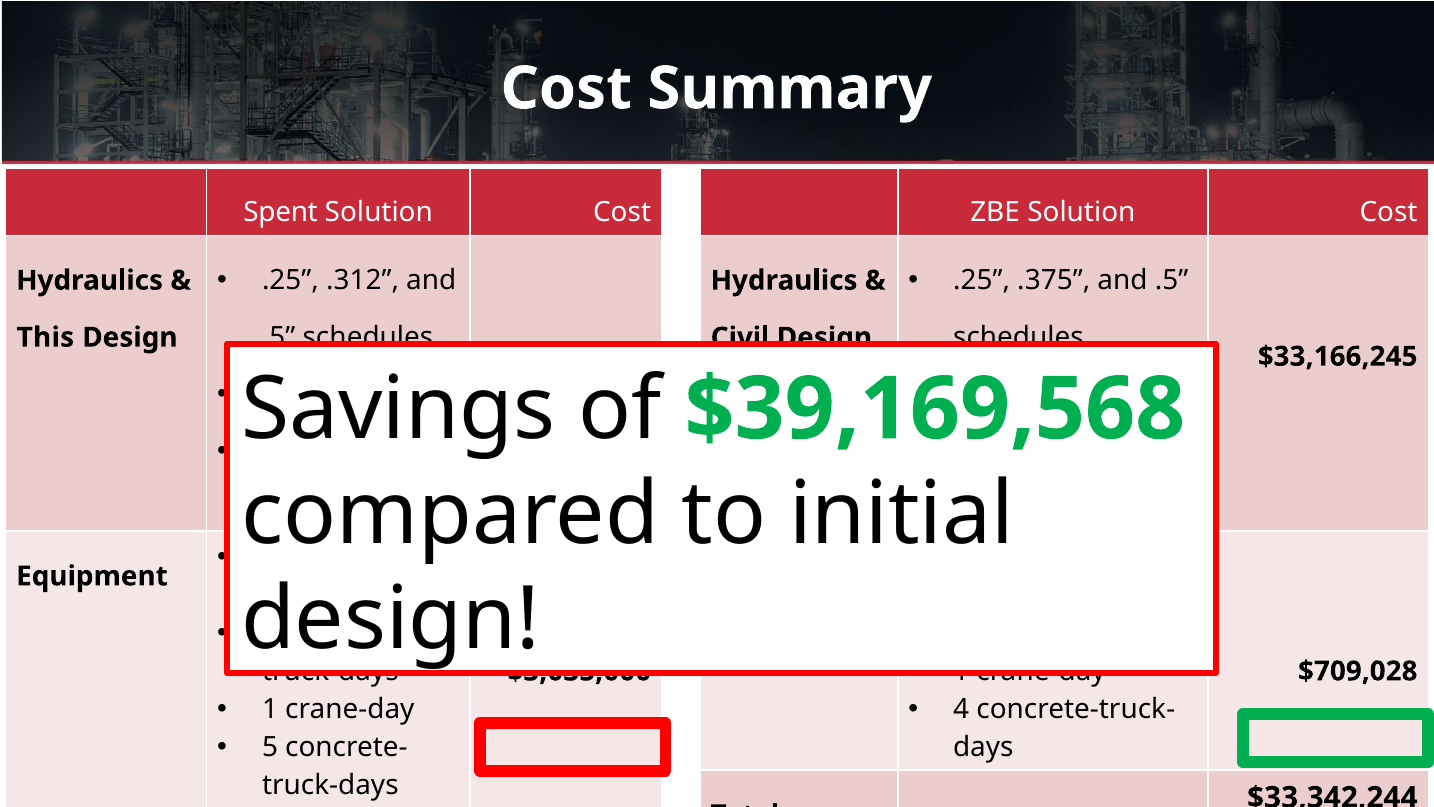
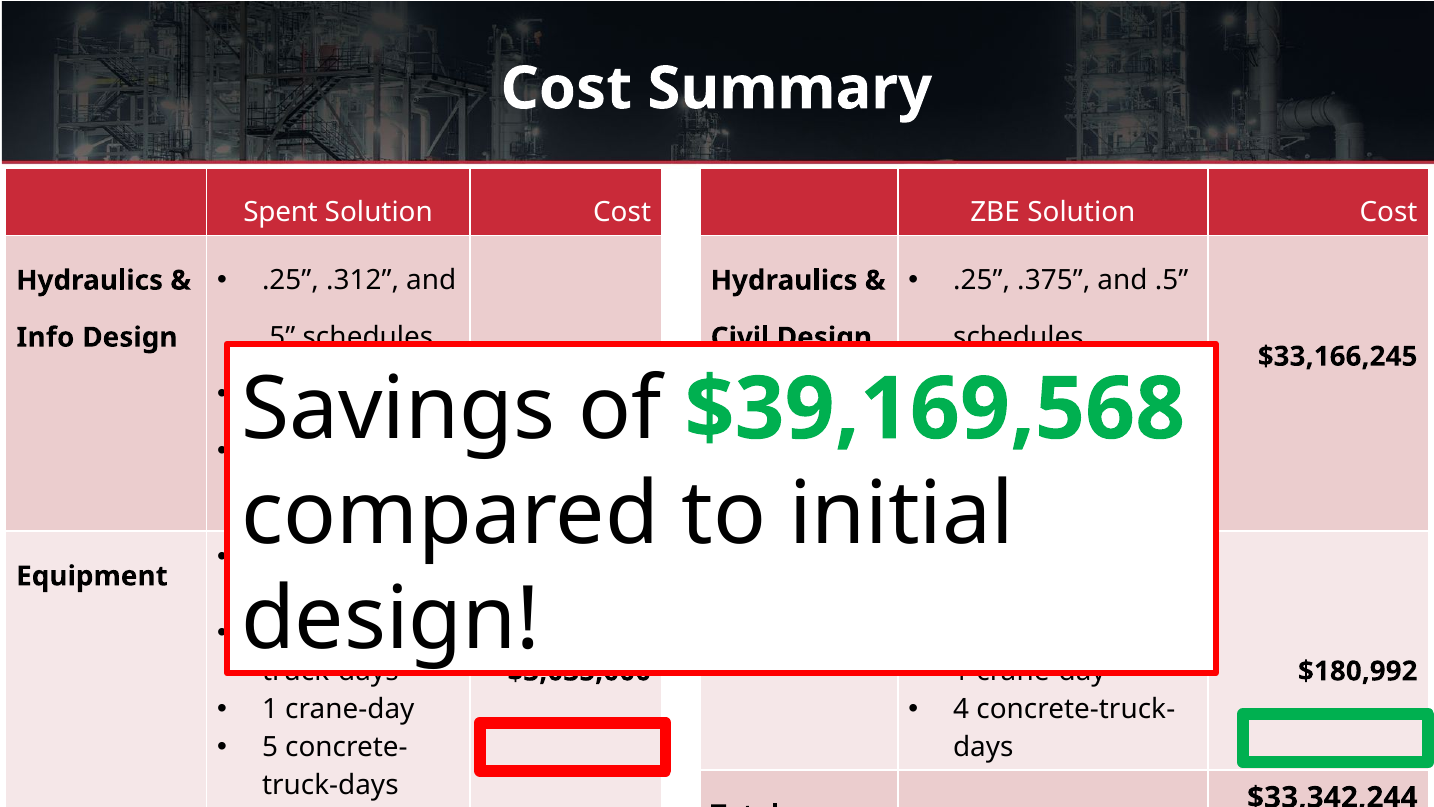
This: This -> Info (45, 337)
$709,028: $709,028 -> $180,992 (1358, 671)
